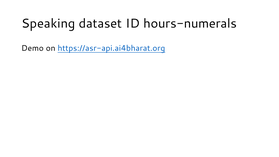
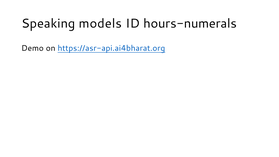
dataset: dataset -> models (100, 23)
